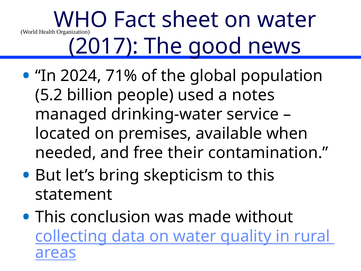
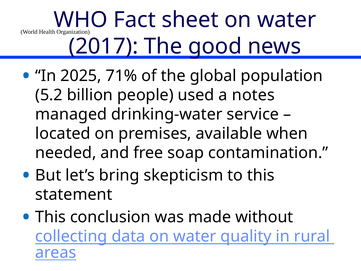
2024: 2024 -> 2025 (81, 76)
their: their -> soap (186, 153)
